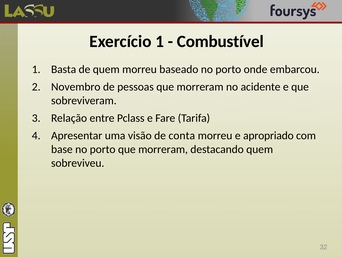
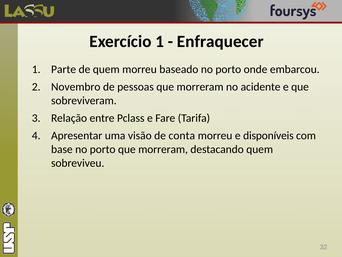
Combustível: Combustível -> Enfraquecer (220, 41)
Basta: Basta -> Parte (64, 69)
apropriado: apropriado -> disponíveis (268, 135)
